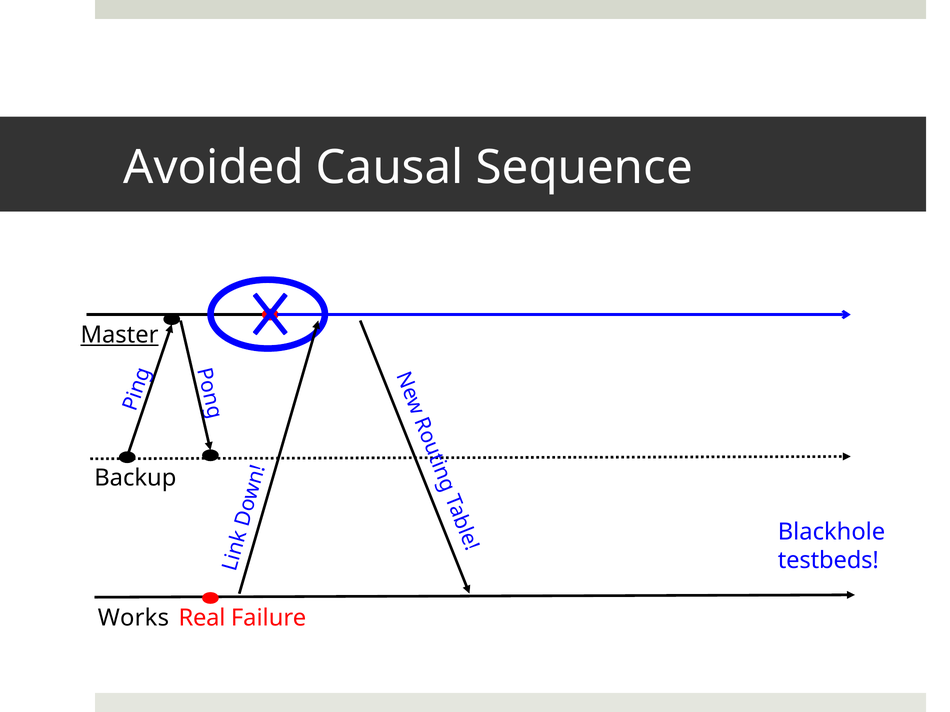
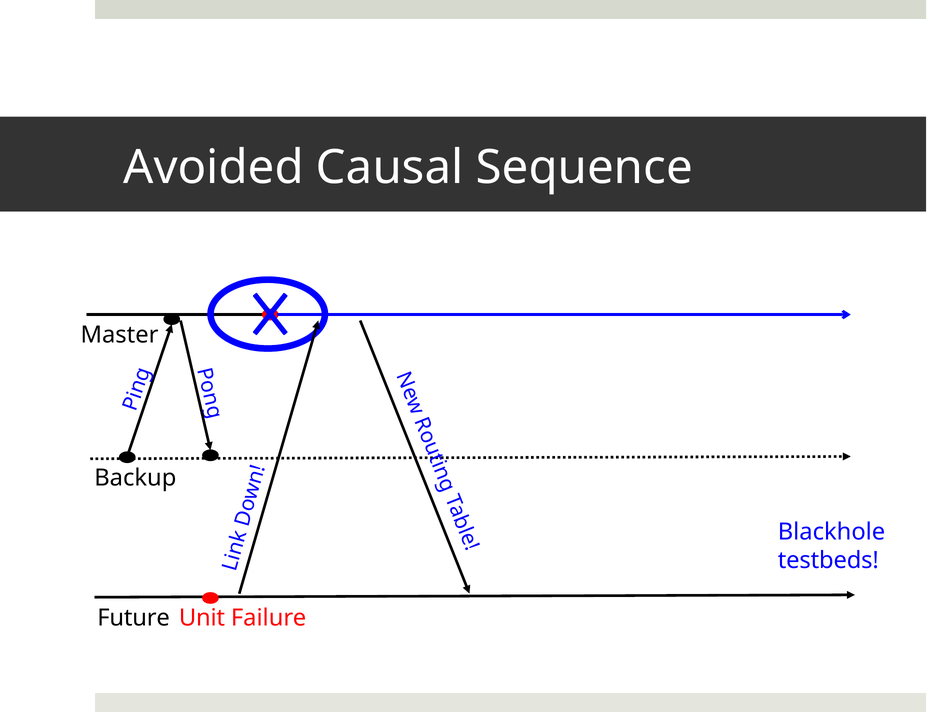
Master underline: present -> none (120, 335)
Works: Works -> Future (134, 618)
Real: Real -> Unit (202, 618)
